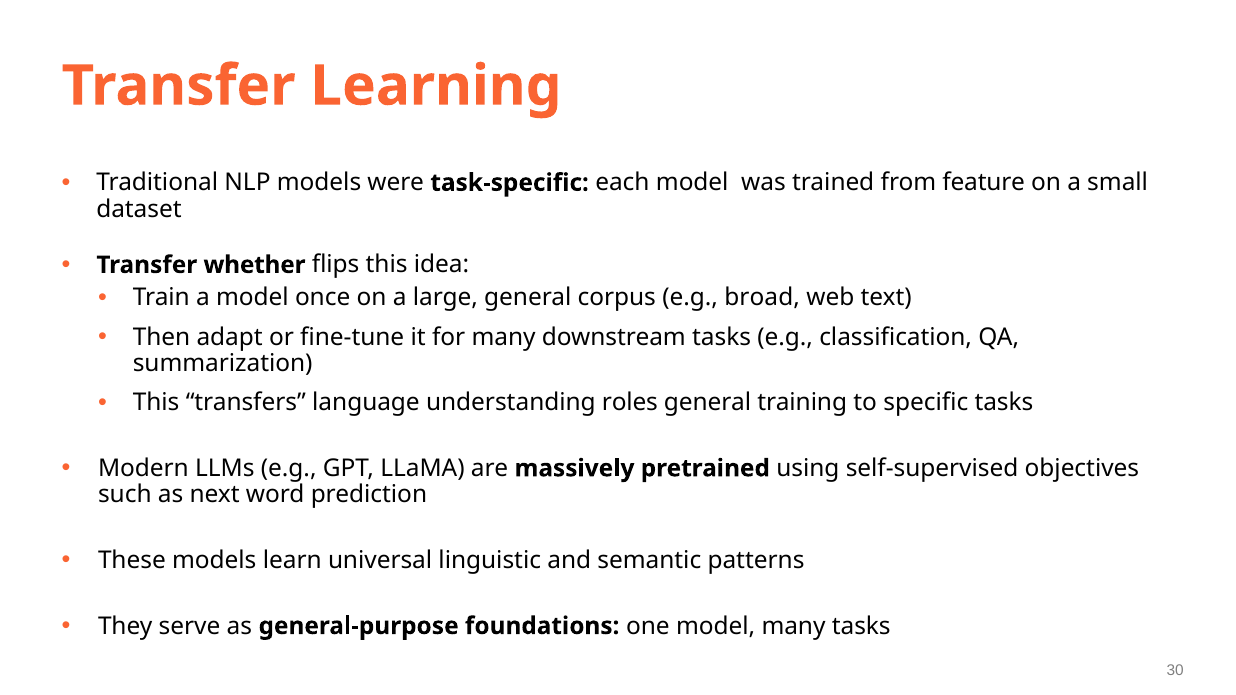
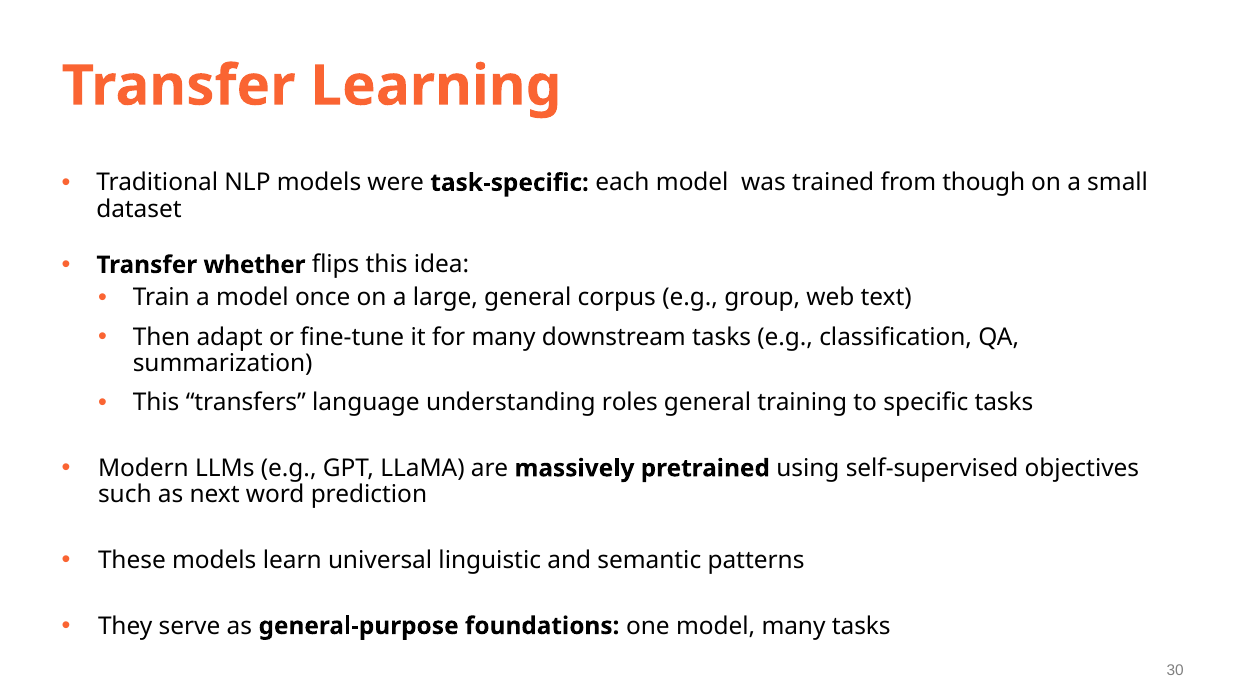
feature: feature -> though (984, 183)
broad: broad -> group (762, 298)
